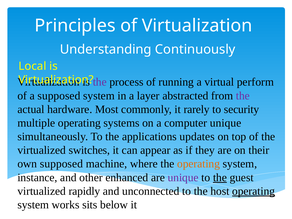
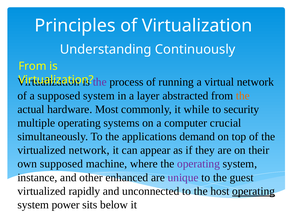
Local: Local -> From (32, 66)
virtual perform: perform -> network (255, 82)
the colour: purple -> orange (243, 96)
rarely: rarely -> while (197, 109)
computer unique: unique -> crucial (226, 123)
updates: updates -> demand (197, 137)
virtualized switches: switches -> network (89, 150)
operating colour: orange -> purple (199, 164)
the underline: present -> none (220, 177)
works: works -> power (66, 205)
